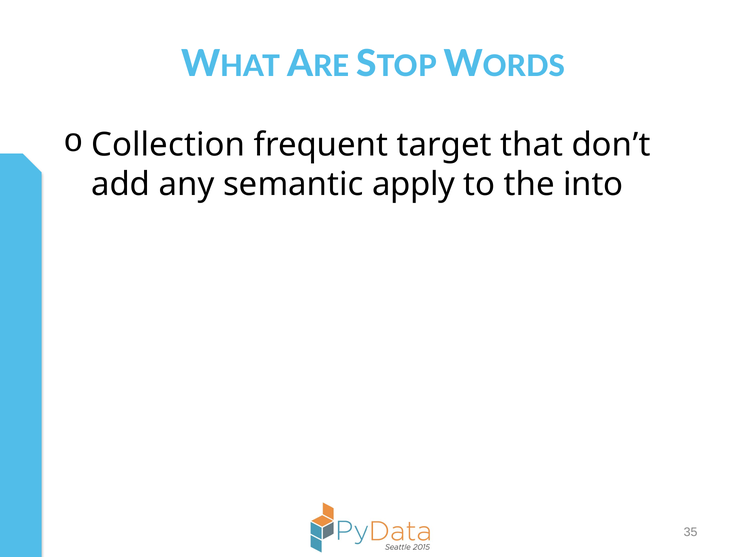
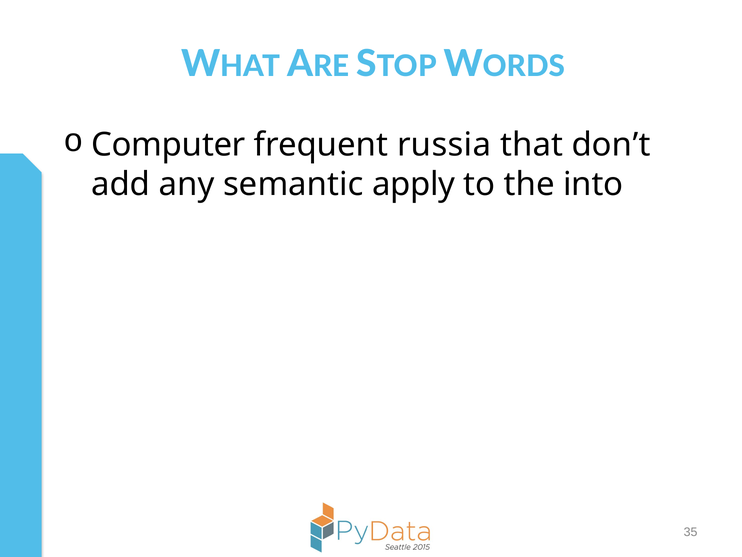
Collection: Collection -> Computer (168, 145)
target: target -> russia (444, 145)
